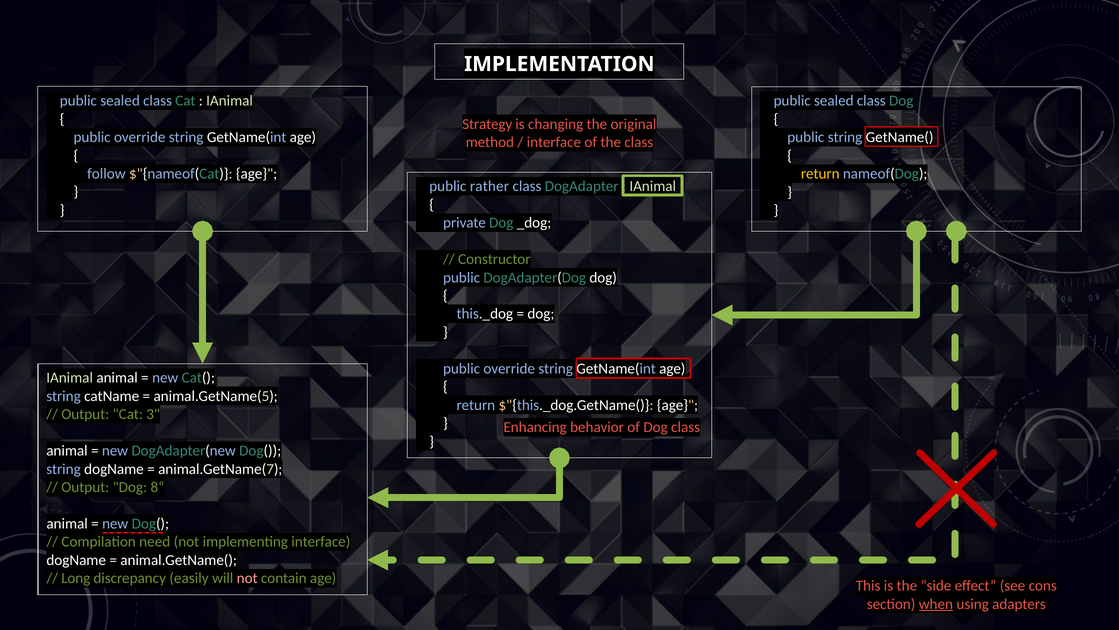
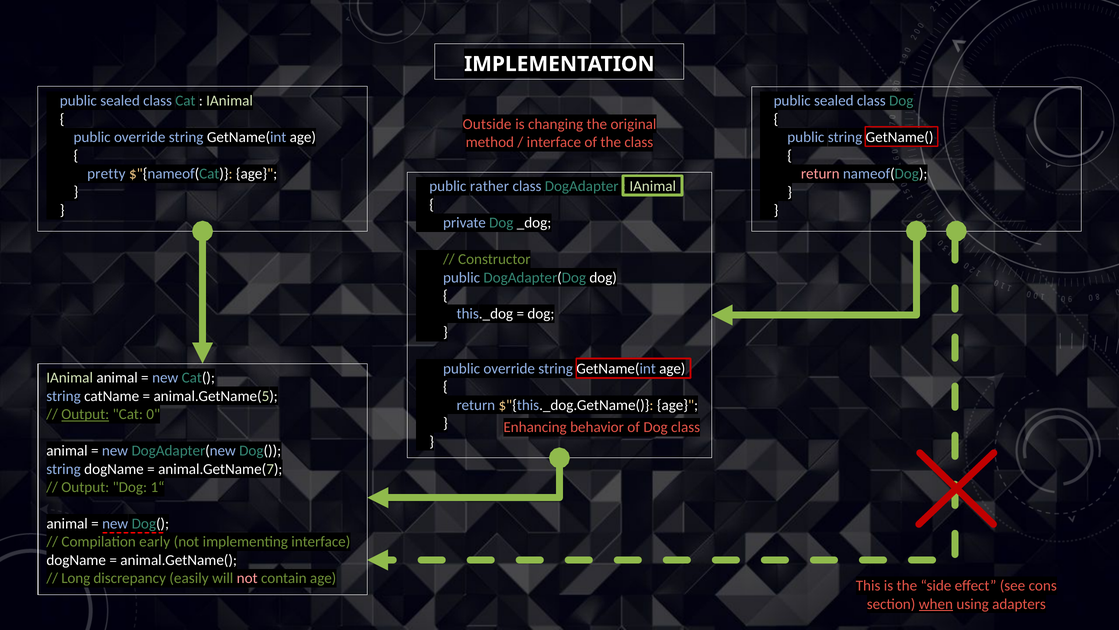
Strategy: Strategy -> Outside (487, 124)
follow: follow -> pretty (106, 174)
return colour: yellow -> pink (820, 174)
Output underline: none -> present (85, 414)
3: 3 -> 0 (153, 414)
8“: 8“ -> 1“ (158, 487)
need: need -> early (155, 541)
